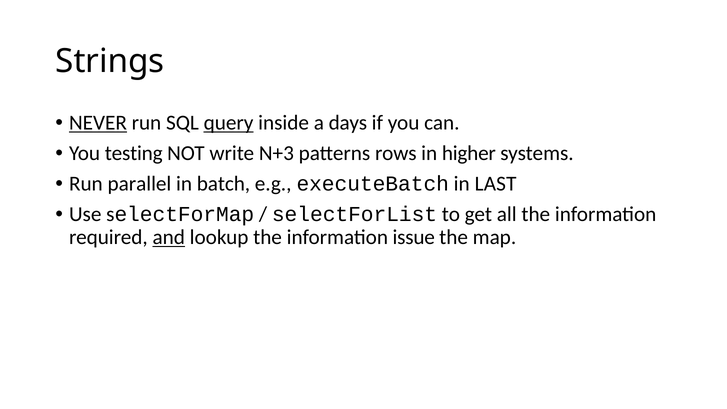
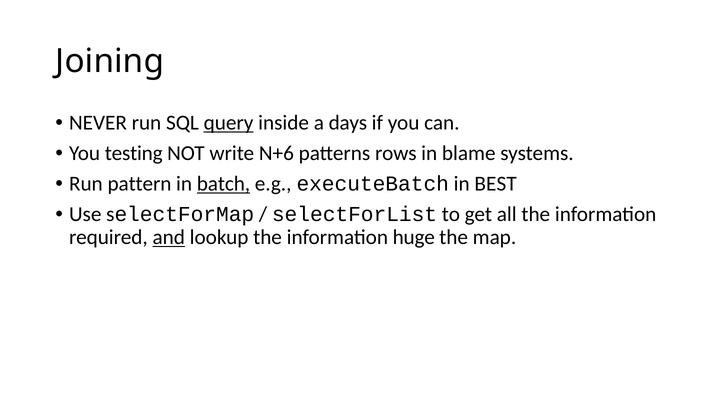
Strings: Strings -> Joining (110, 61)
NEVER underline: present -> none (98, 123)
N+3: N+3 -> N+6 (276, 153)
higher: higher -> blame (469, 153)
parallel: parallel -> pattern (139, 184)
batch underline: none -> present (223, 184)
LAST: LAST -> BEST (496, 184)
issue: issue -> huge (414, 237)
